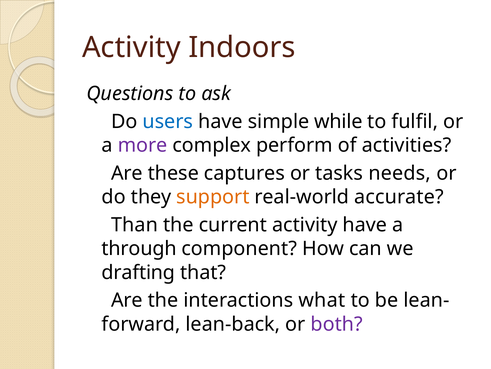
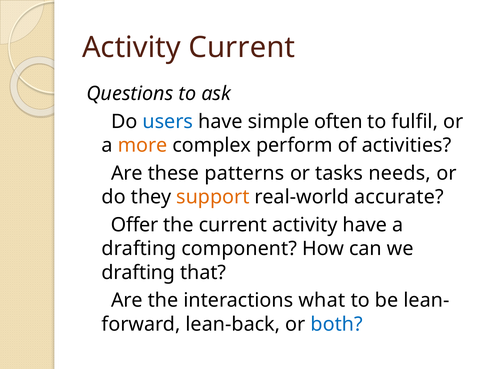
Activity Indoors: Indoors -> Current (242, 47)
while: while -> often (338, 121)
more colour: purple -> orange (143, 145)
captures: captures -> patterns (244, 173)
Than: Than -> Offer (135, 224)
through: through -> drafting (139, 248)
both colour: purple -> blue (337, 323)
